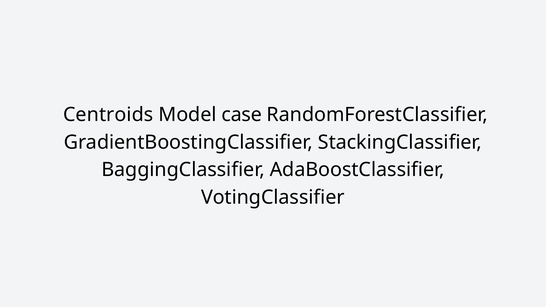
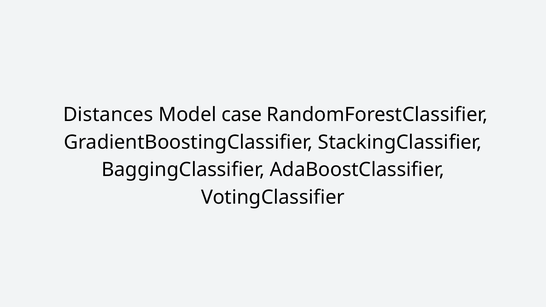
Centroids: Centroids -> Distances (108, 115)
